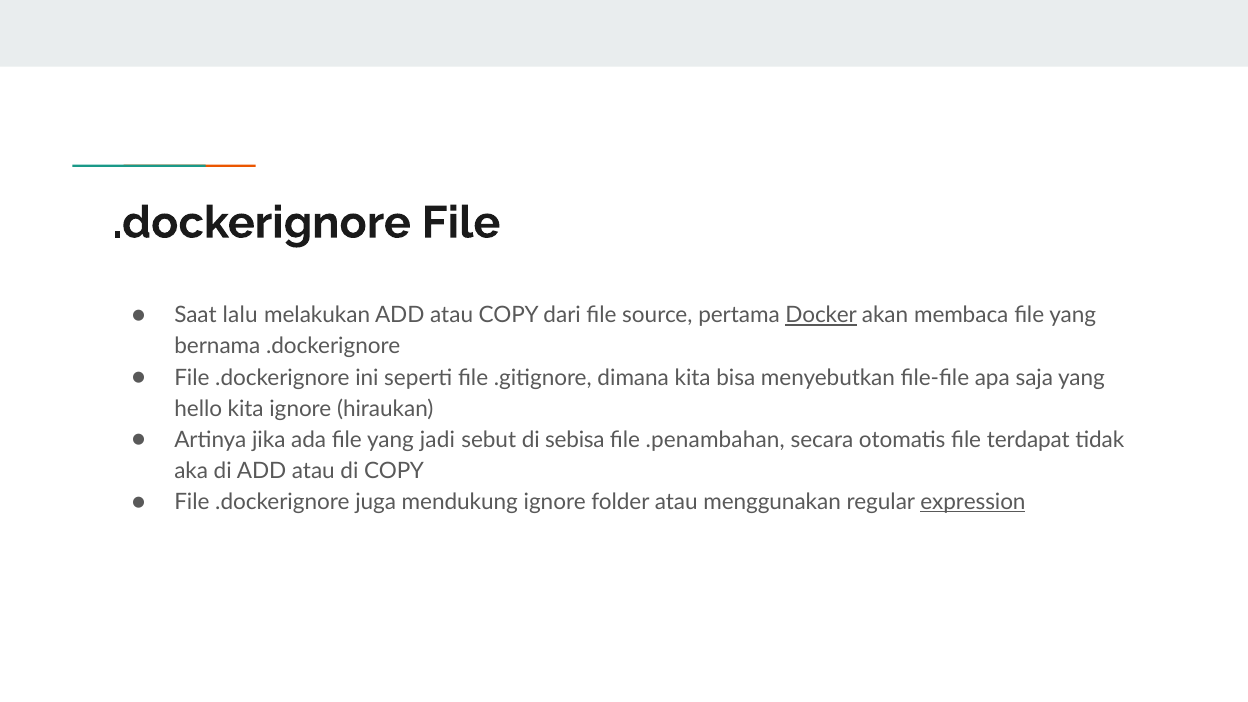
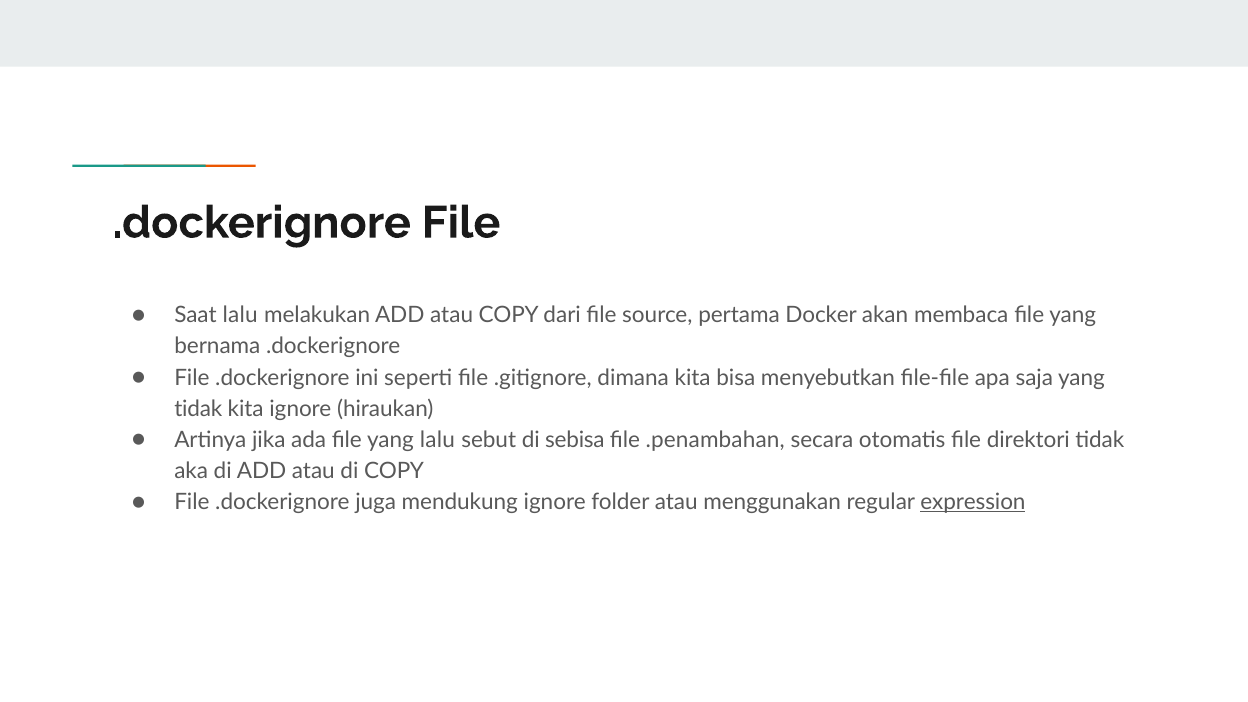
Docker underline: present -> none (821, 315)
hello: hello -> tidak (198, 409)
yang jadi: jadi -> lalu (437, 440)
terdapat: terdapat -> direktori (1028, 440)
